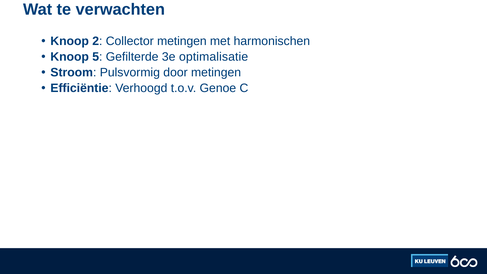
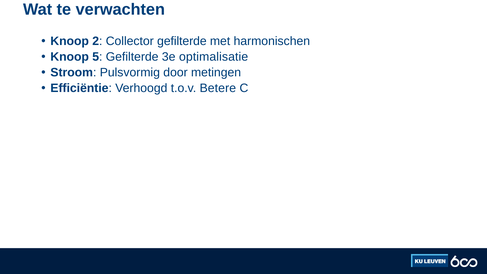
Collector metingen: metingen -> gefilterde (182, 41)
Genoe: Genoe -> Betere (218, 88)
